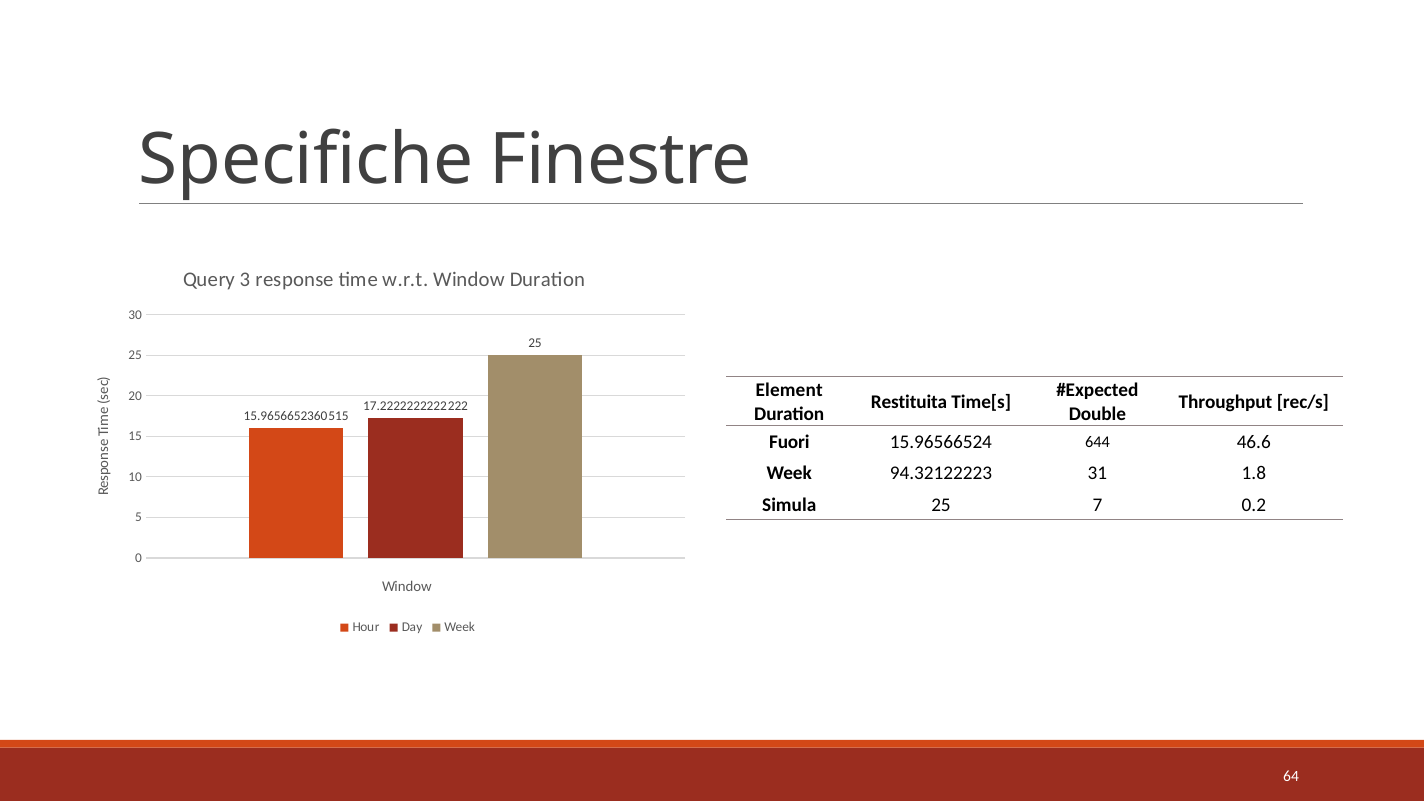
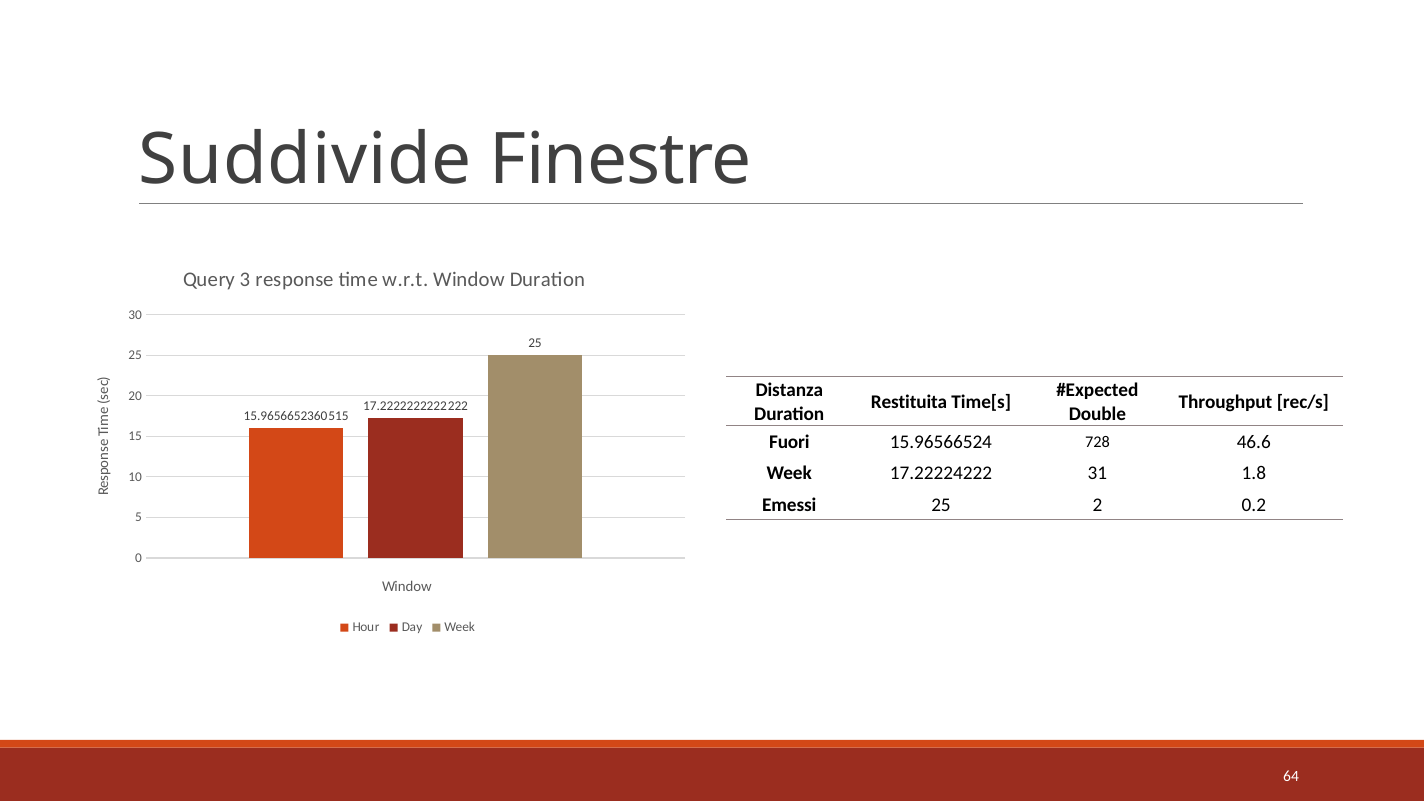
Specifiche: Specifiche -> Suddivide (306, 160)
Element: Element -> Distanza (789, 390)
644: 644 -> 728 (1097, 442)
94.32122223: 94.32122223 -> 17.22224222 (941, 473)
Simula: Simula -> Emessi (789, 505)
7: 7 -> 2 (1097, 505)
